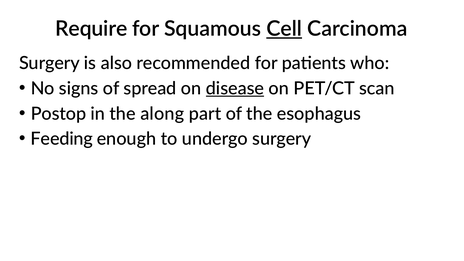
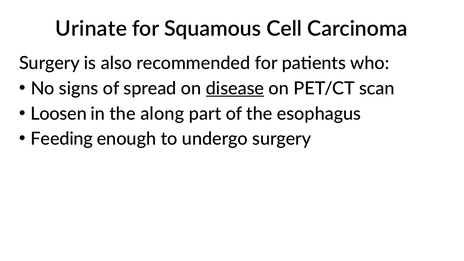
Require: Require -> Urinate (91, 29)
Cell underline: present -> none (284, 29)
Postop: Postop -> Loosen (59, 114)
